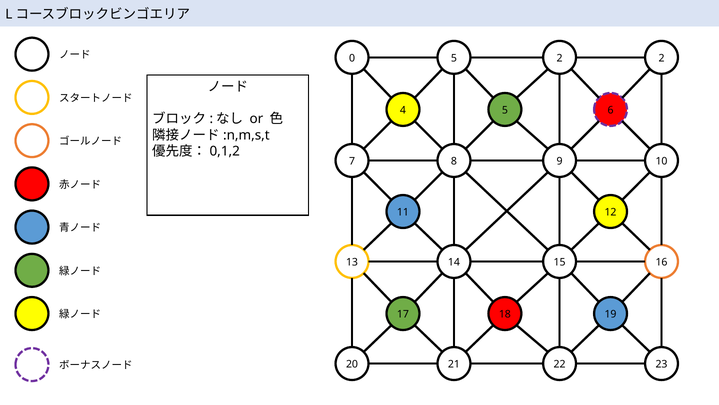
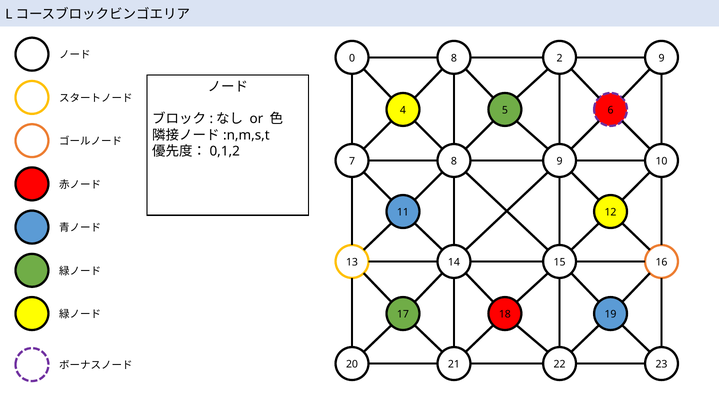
0 5: 5 -> 8 (454, 58)
2 2: 2 -> 9 (662, 58)
